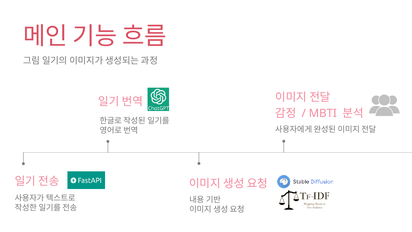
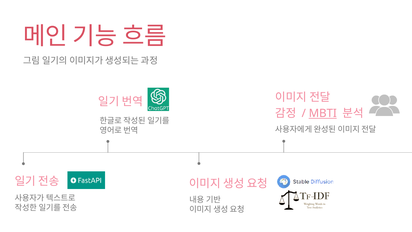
MBTI underline: none -> present (323, 113)
